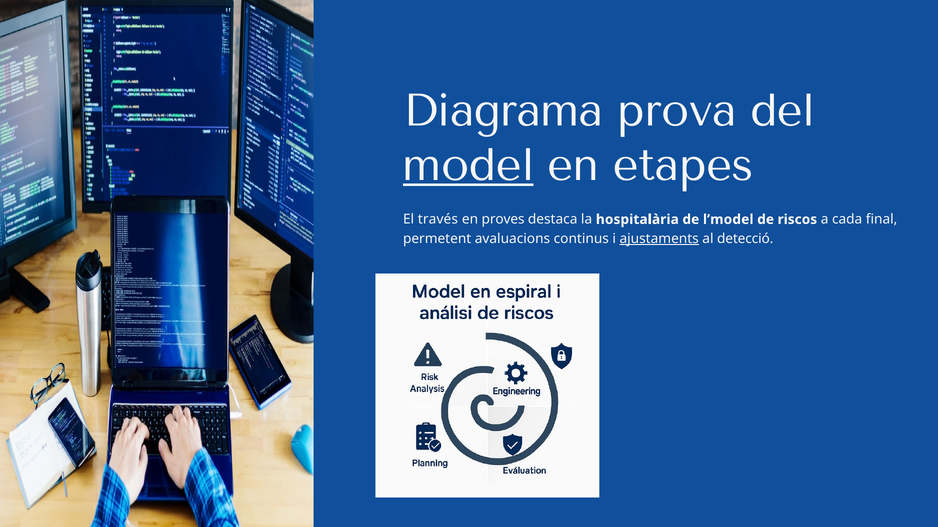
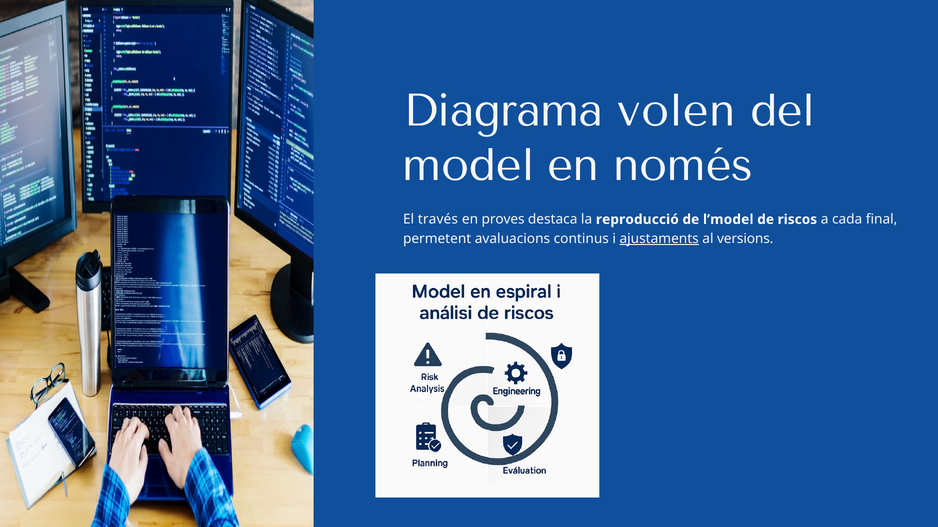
prova: prova -> volen (677, 111)
model underline: present -> none (468, 165)
etapes: etapes -> només (683, 165)
hospitalària: hospitalària -> reproducció (637, 220)
detecció: detecció -> versions (745, 239)
